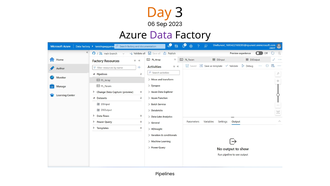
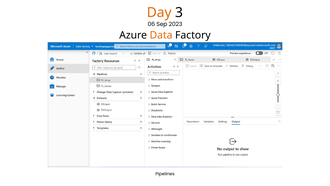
Data colour: purple -> orange (161, 35)
